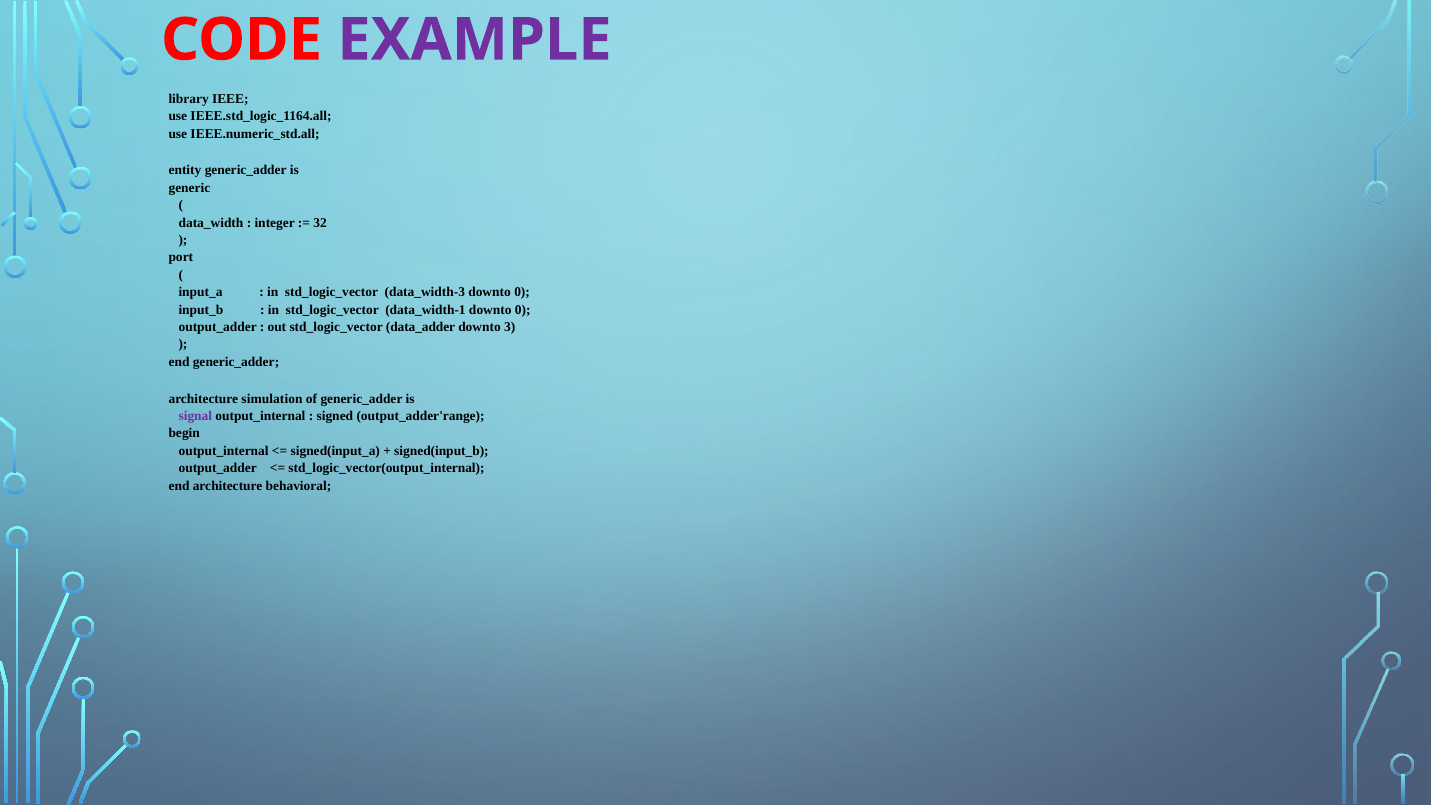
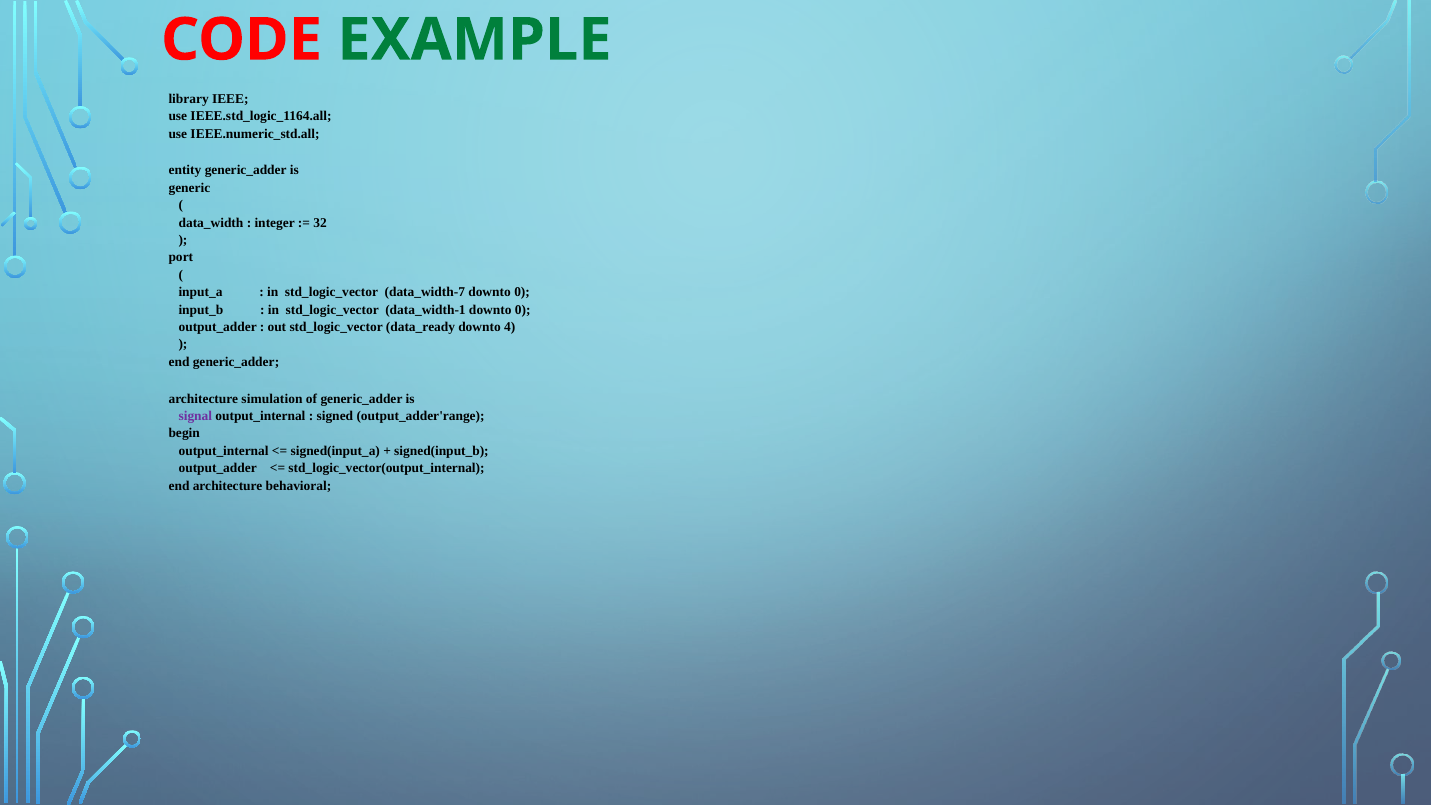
EXAMPLE colour: purple -> green (475, 40)
data_width-3: data_width-3 -> data_width-7 (425, 292)
data_adder: data_adder -> data_ready (421, 327)
3: 3 -> 4 (510, 327)
